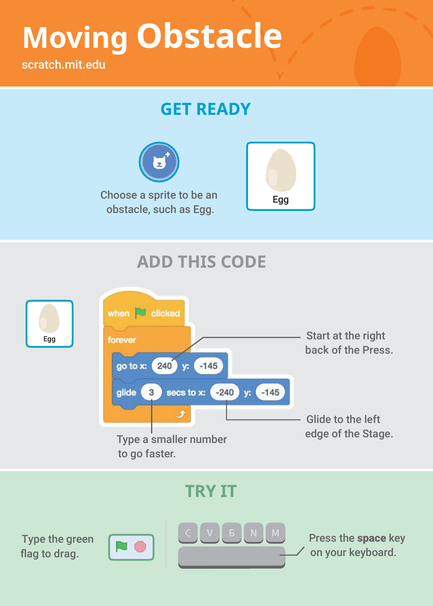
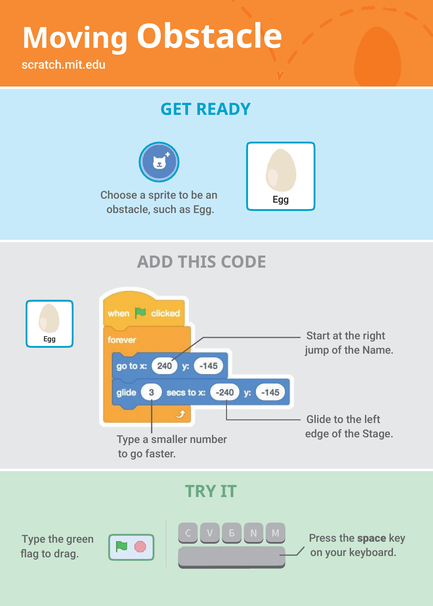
back: back -> jump (317, 350)
the Press: Press -> Name (378, 350)
